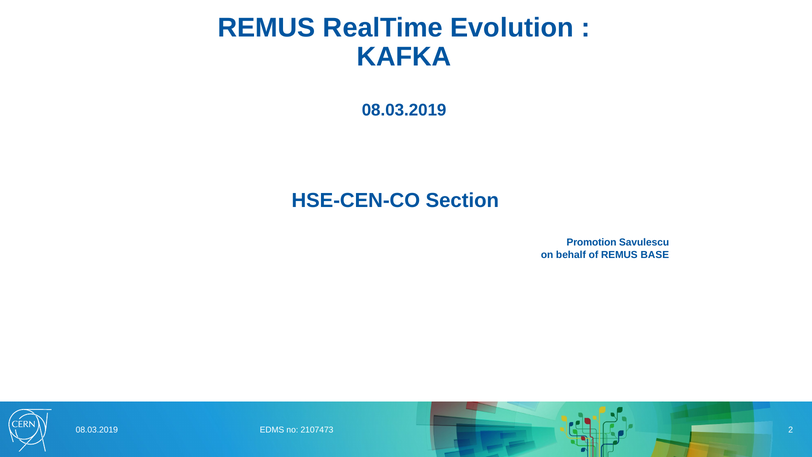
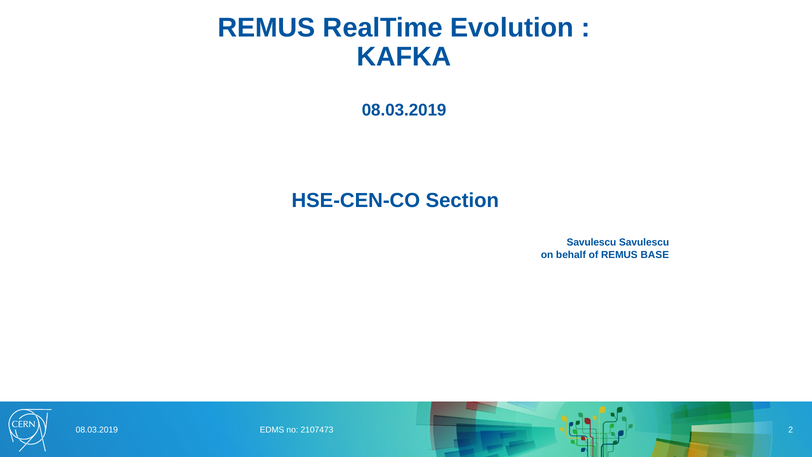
Promotion: Promotion -> Savulescu (592, 243)
